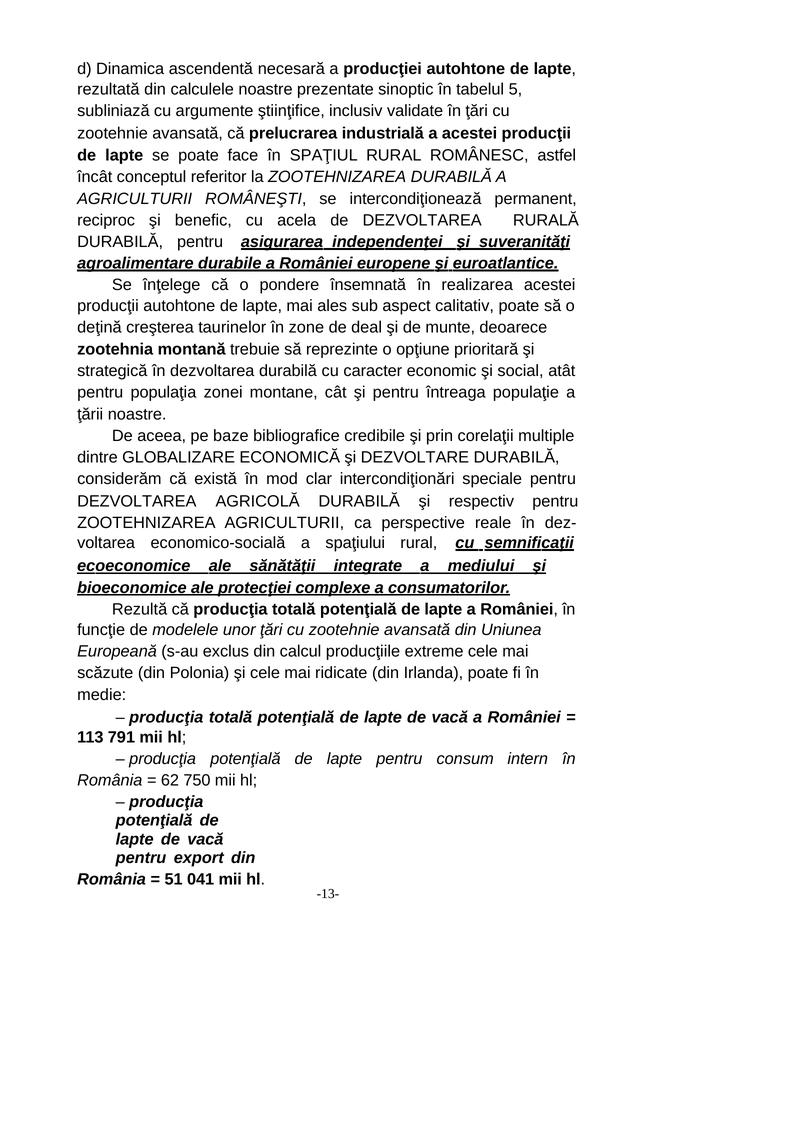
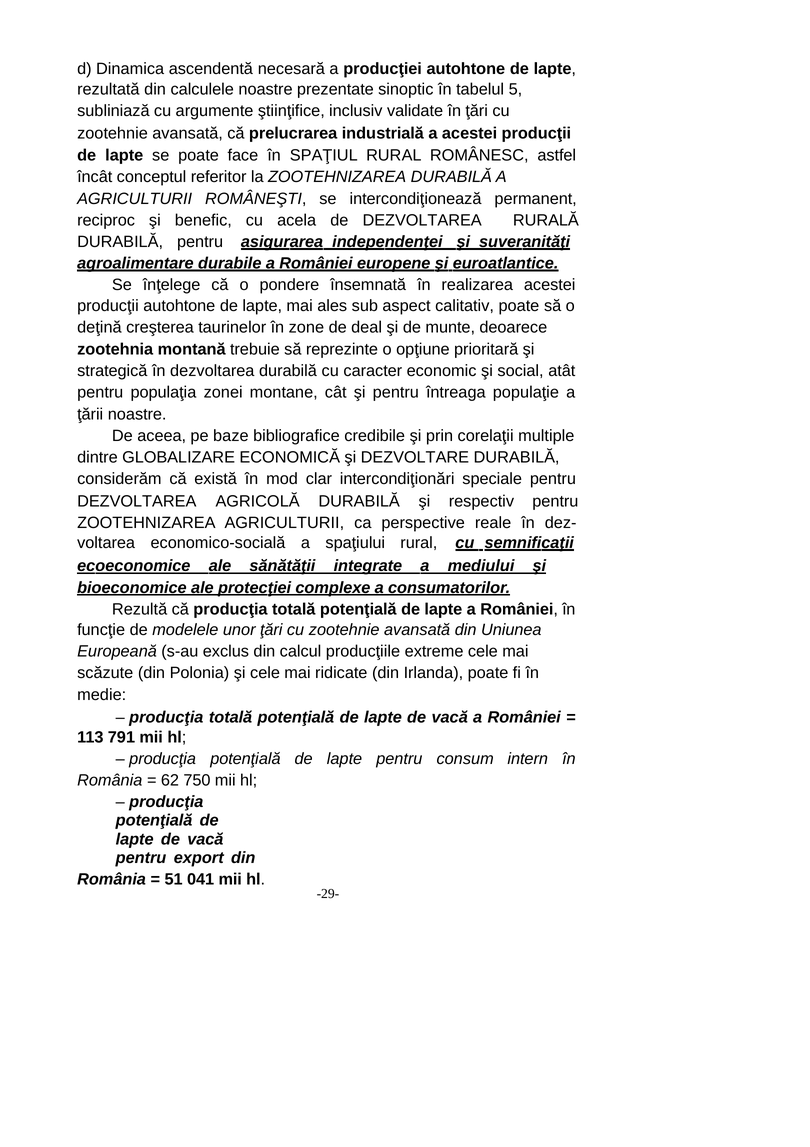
-13-: -13- -> -29- (328, 893)
